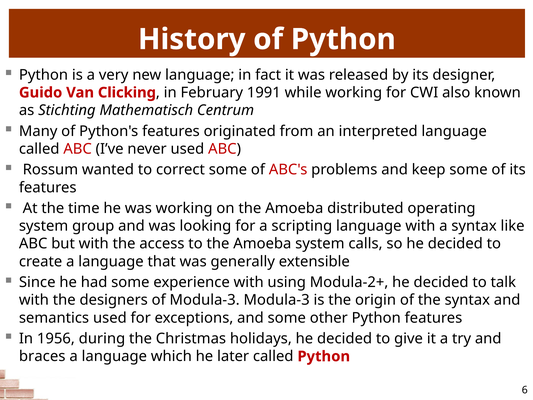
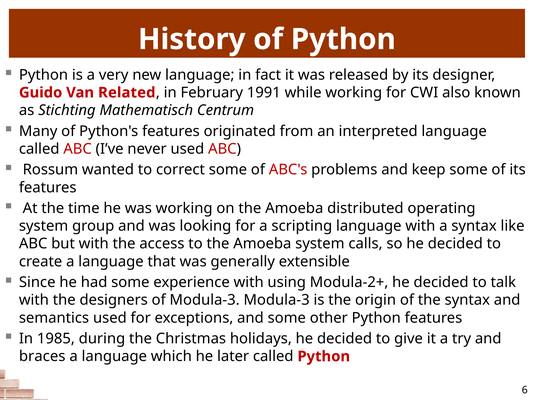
Clicking: Clicking -> Related (127, 93)
1956: 1956 -> 1985 (56, 338)
